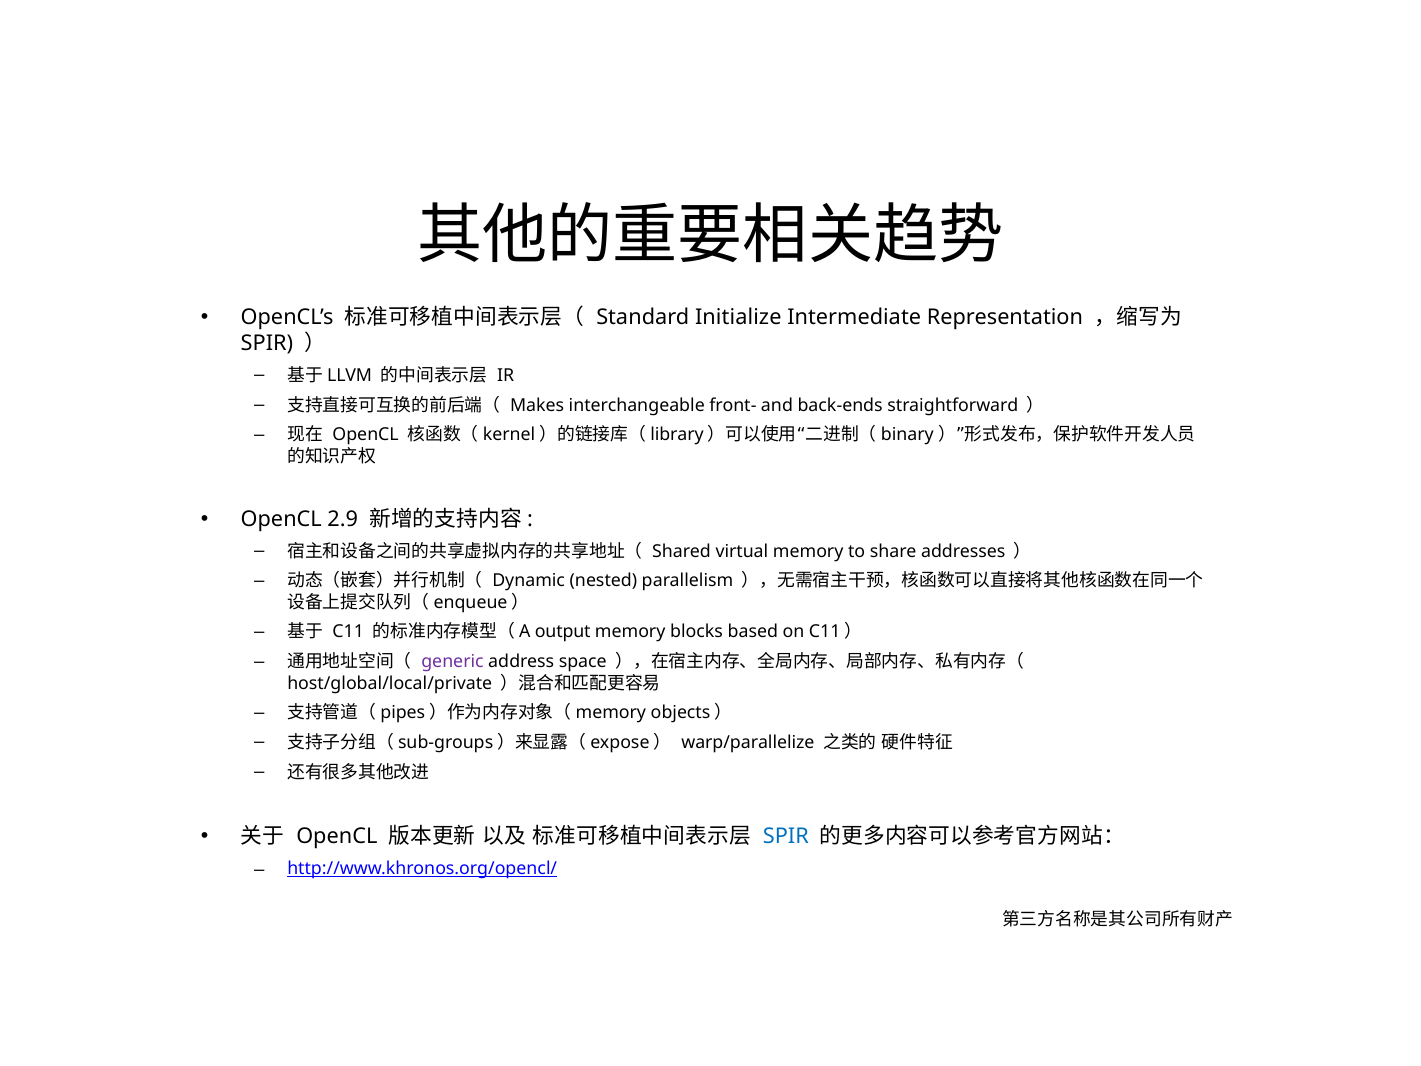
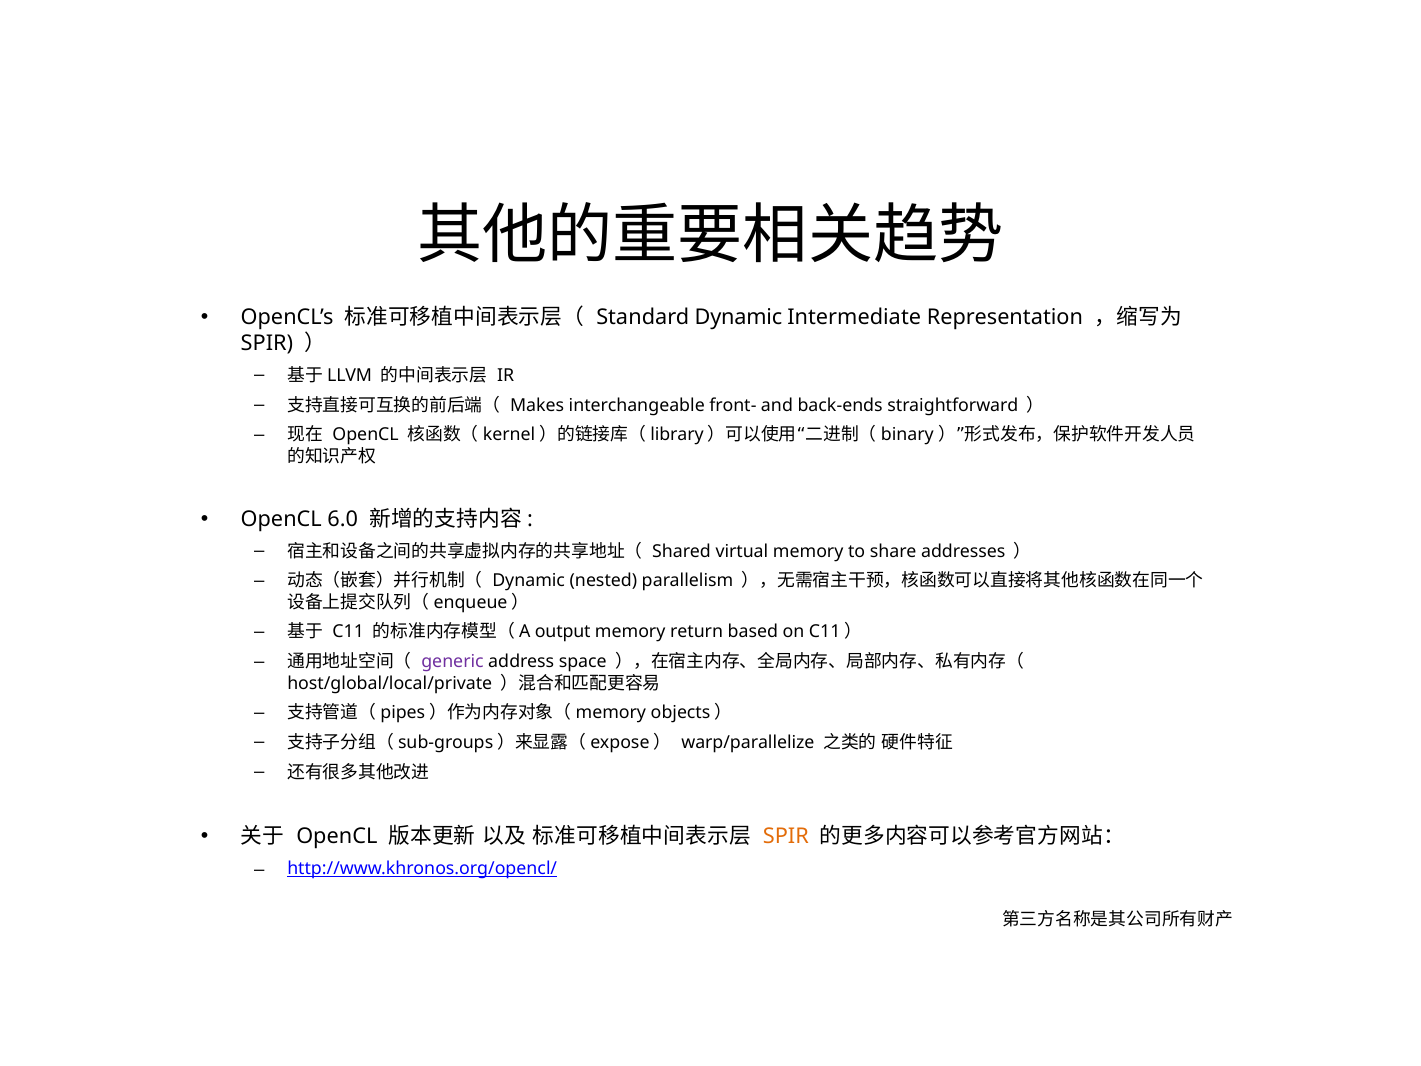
Standard Initialize: Initialize -> Dynamic (738, 317)
2.9: 2.9 -> 6.0 (343, 519)
blocks: blocks -> return (697, 632)
SPIR colour: blue -> orange (786, 836)
